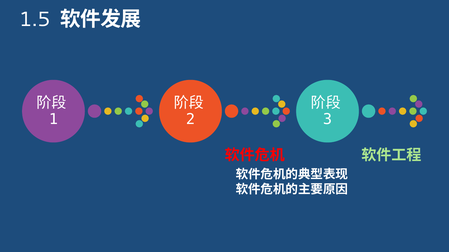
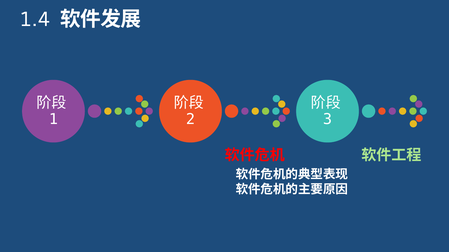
1.5: 1.5 -> 1.4 (35, 19)
